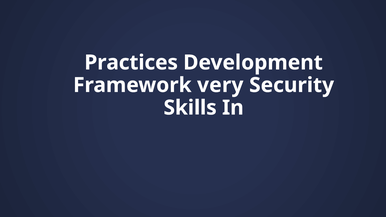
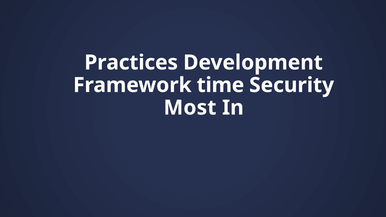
very: very -> time (220, 85)
Skills: Skills -> Most (190, 108)
